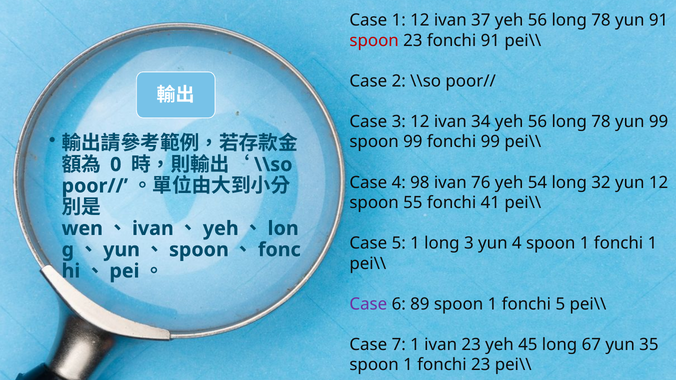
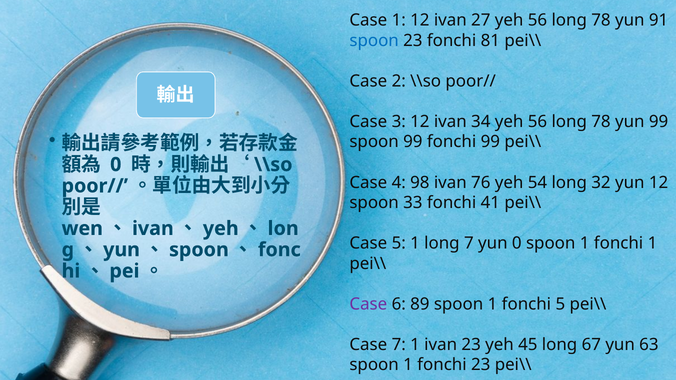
37: 37 -> 27 (481, 20)
spoon colour: red -> blue (374, 41)
fonchi 91: 91 -> 81 (490, 41)
55: 55 -> 33 (413, 203)
long 3: 3 -> 7 (469, 243)
yun 4: 4 -> 0 (517, 243)
35: 35 -> 63 (649, 345)
